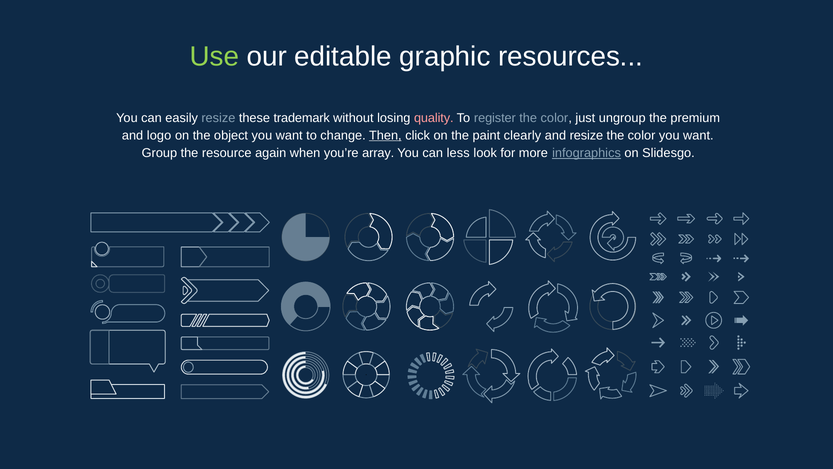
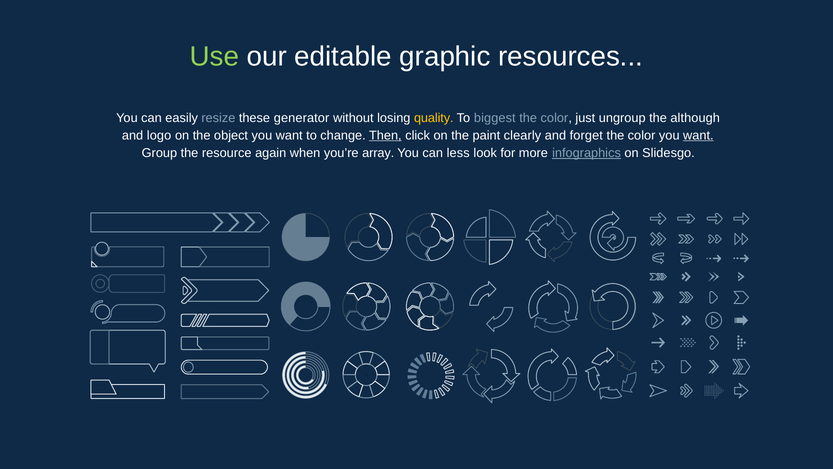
trademark: trademark -> generator (302, 118)
quality colour: pink -> yellow (434, 118)
register: register -> biggest (495, 118)
premium: premium -> although (695, 118)
and resize: resize -> forget (586, 135)
want underline: none -> present (698, 135)
